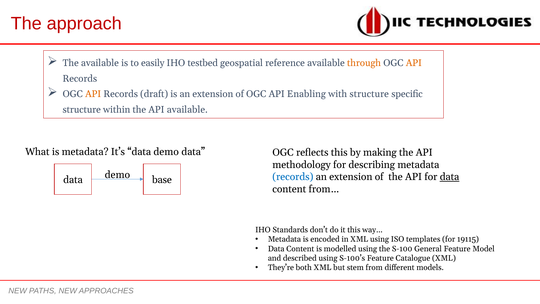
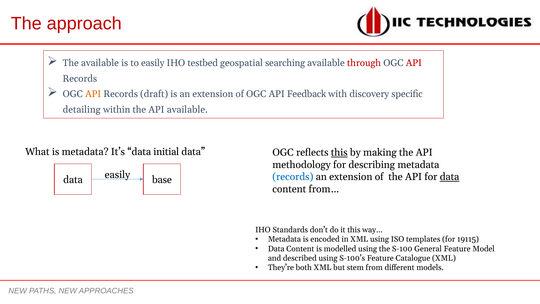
reference: reference -> searching (285, 63)
through colour: orange -> red (364, 63)
API colour: orange -> red (414, 63)
Enabling: Enabling -> Feedback (307, 94)
with structure: structure -> discovery (369, 94)
structure: structure -> detailing (82, 109)
It’s data demo: demo -> initial (166, 152)
this underline: none -> present (339, 152)
demo: demo -> easily (117, 175)
